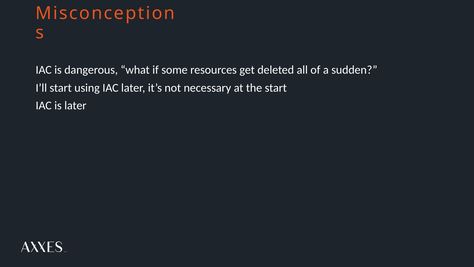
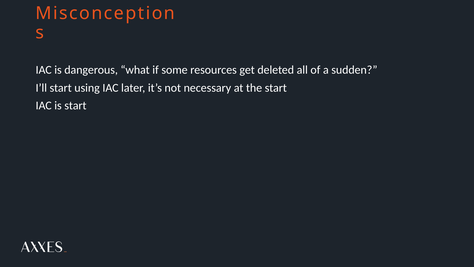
is later: later -> start (75, 105)
